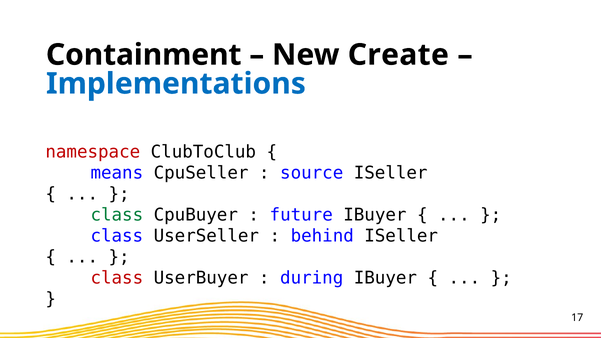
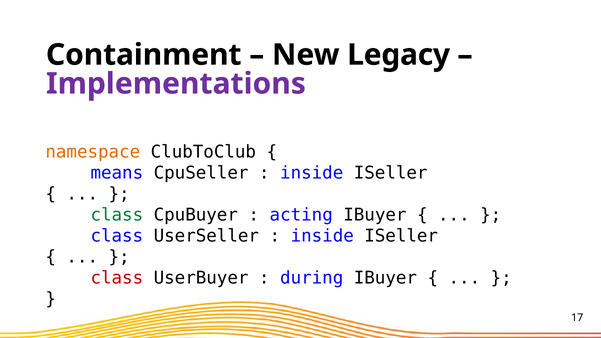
Create: Create -> Legacy (399, 55)
Implementations colour: blue -> purple (176, 84)
namespace colour: red -> orange (93, 152)
source: source -> inside (312, 173)
future: future -> acting (301, 215)
behind: behind -> inside (322, 236)
